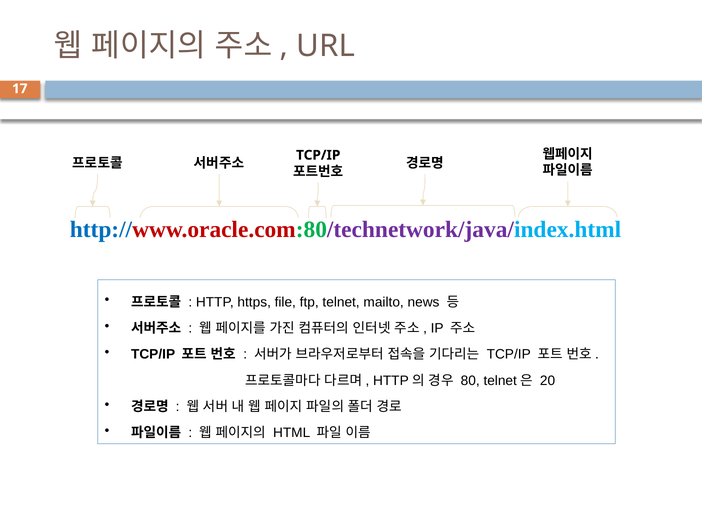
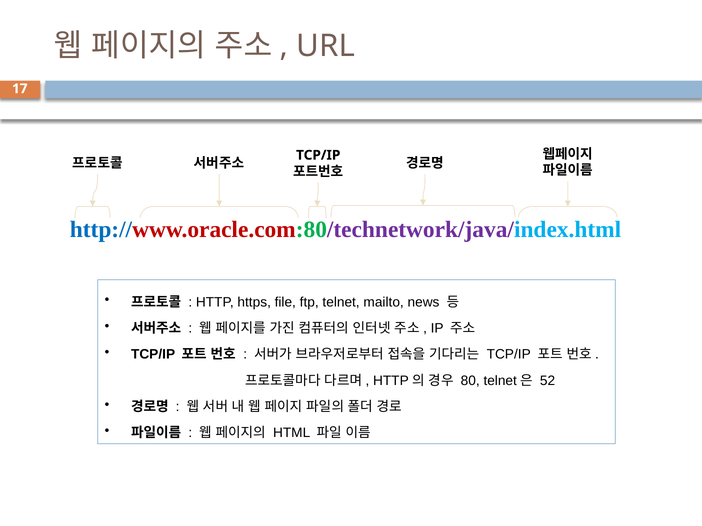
20: 20 -> 52 (548, 381)
